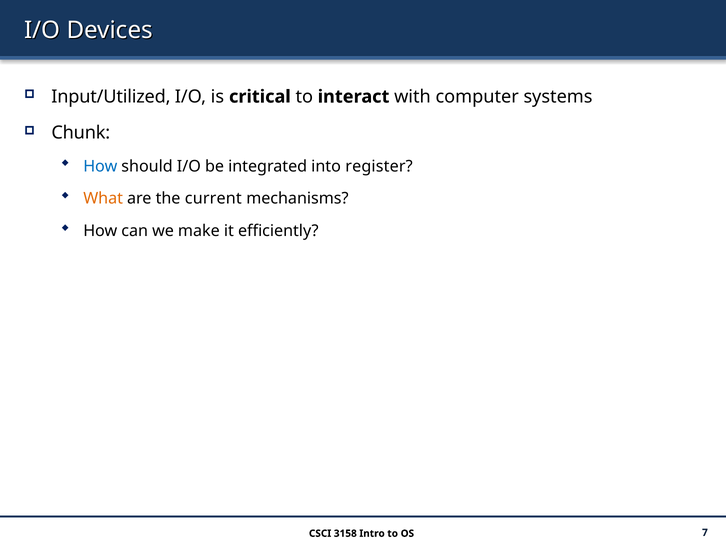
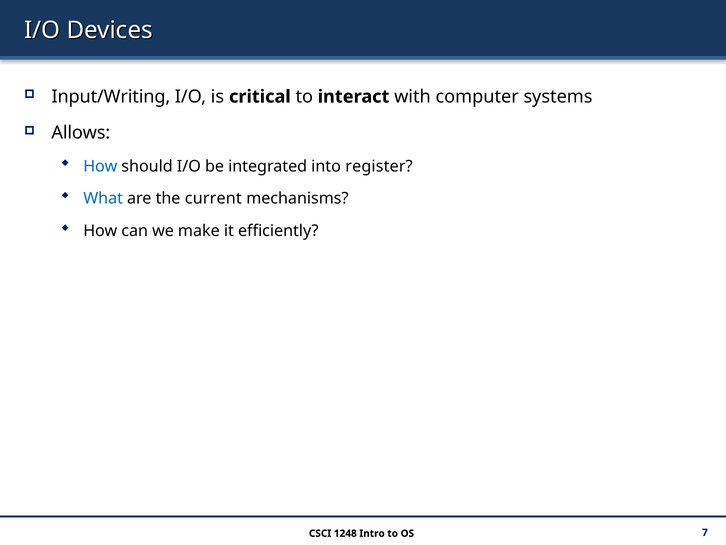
Input/Utilized: Input/Utilized -> Input/Writing (111, 97)
Chunk: Chunk -> Allows (81, 133)
What colour: orange -> blue (103, 198)
3158: 3158 -> 1248 (345, 533)
